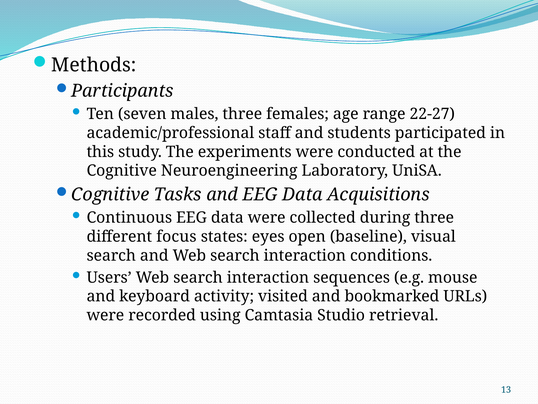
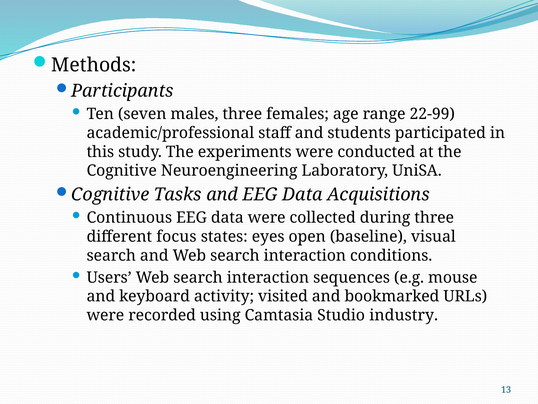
22-27: 22-27 -> 22-99 (432, 114)
retrieval: retrieval -> industry (404, 315)
